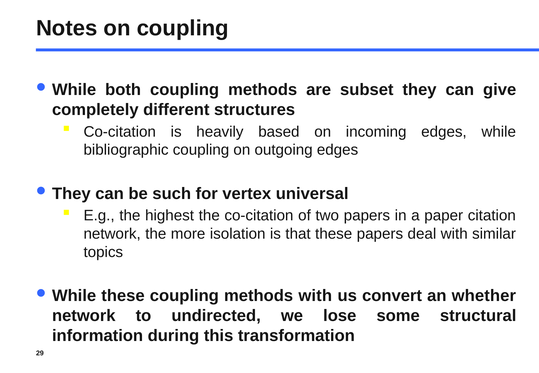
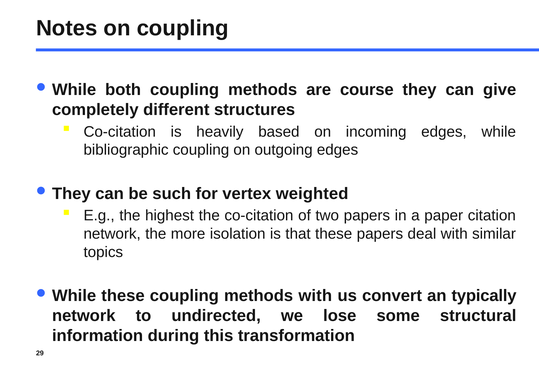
subset: subset -> course (367, 90)
universal: universal -> weighted (312, 194)
whether: whether -> typically (484, 296)
